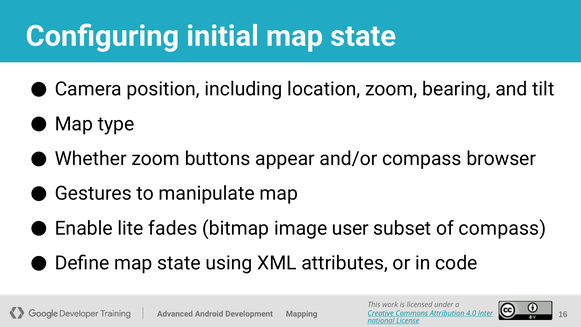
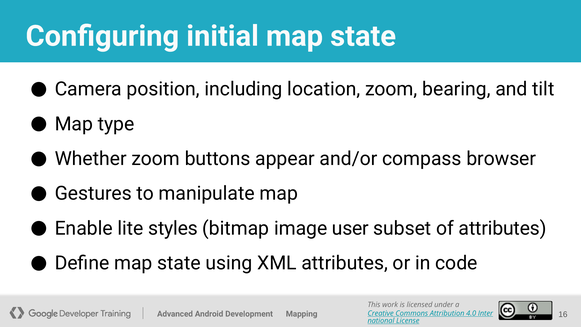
fades: fades -> styles (173, 228)
of compass: compass -> attributes (503, 228)
